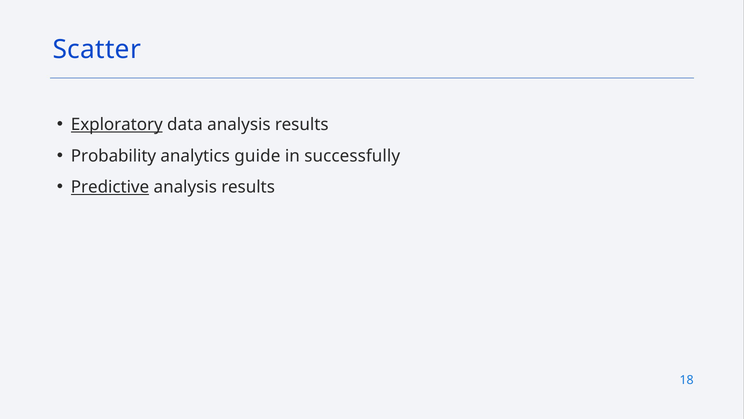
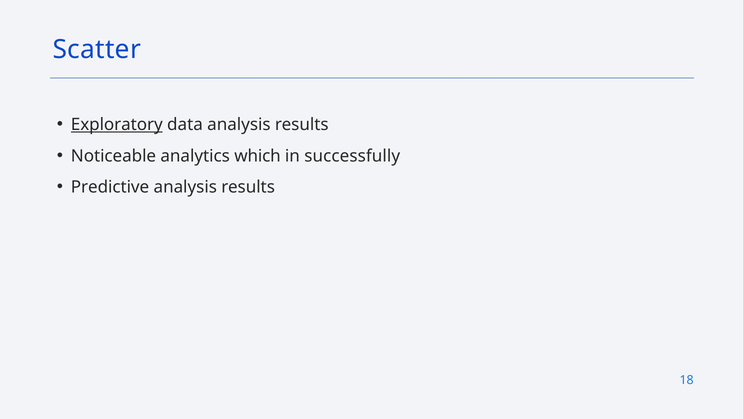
Probability: Probability -> Noticeable (113, 156)
guide: guide -> which (258, 156)
Predictive underline: present -> none (110, 187)
